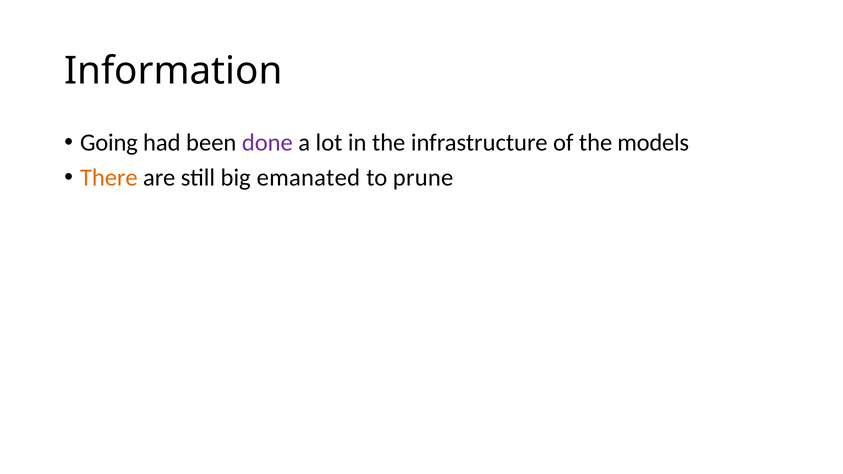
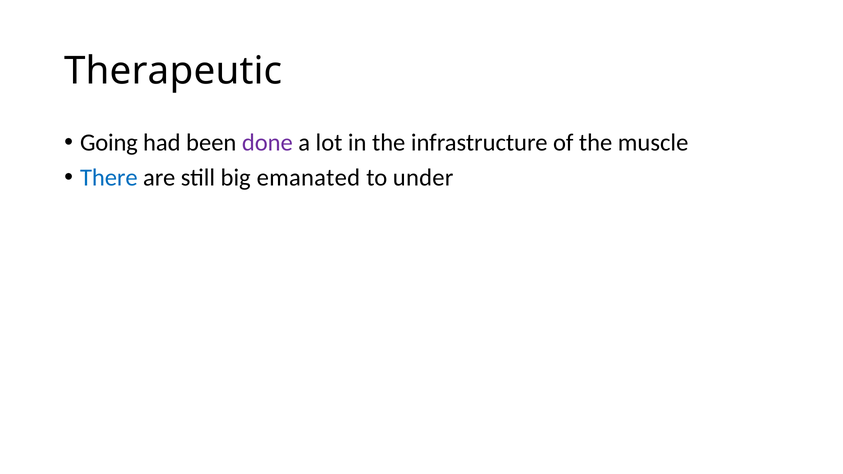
Information: Information -> Therapeutic (173, 71)
models: models -> muscle (653, 143)
There colour: orange -> blue (109, 178)
prune: prune -> under (423, 178)
